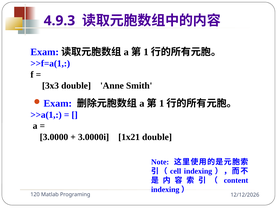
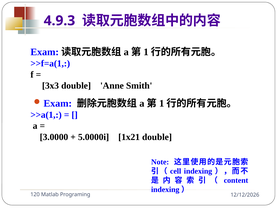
3.0000i: 3.0000i -> 5.0000i (94, 137)
